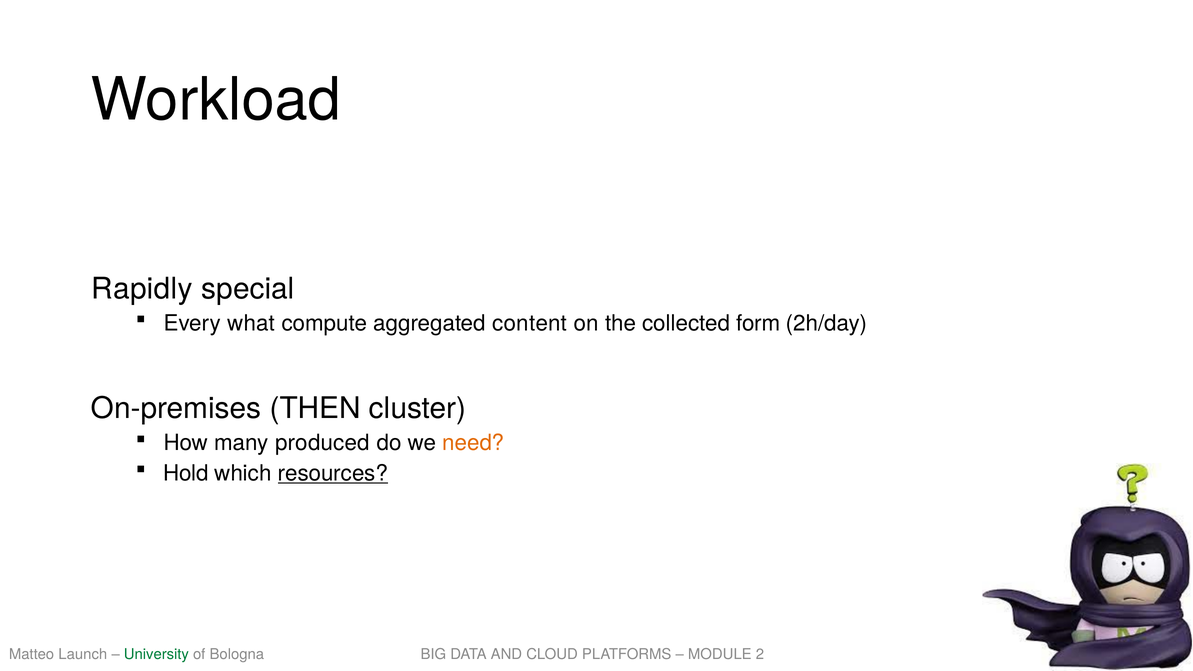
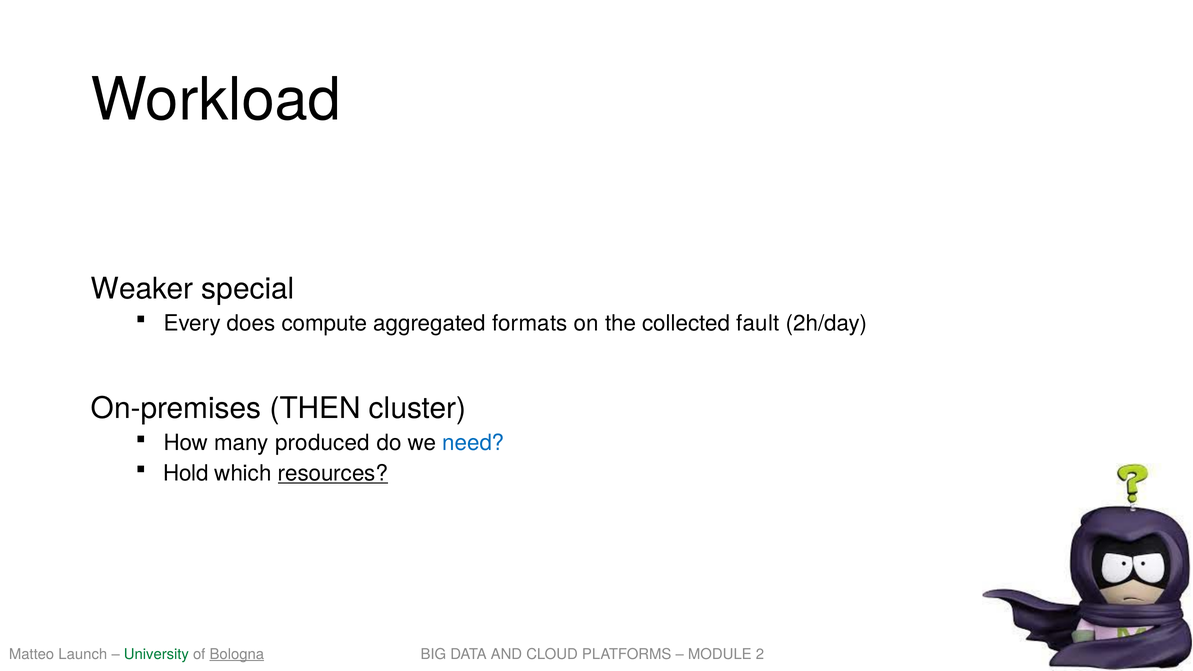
Rapidly: Rapidly -> Weaker (142, 289)
what: what -> does (251, 323)
content: content -> formats (530, 323)
form: form -> fault (758, 323)
need colour: orange -> blue (473, 443)
Bologna underline: none -> present (237, 654)
